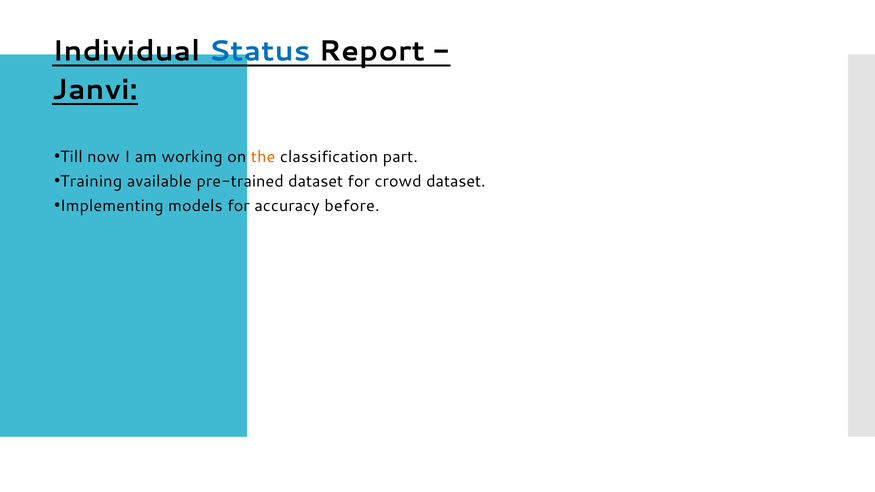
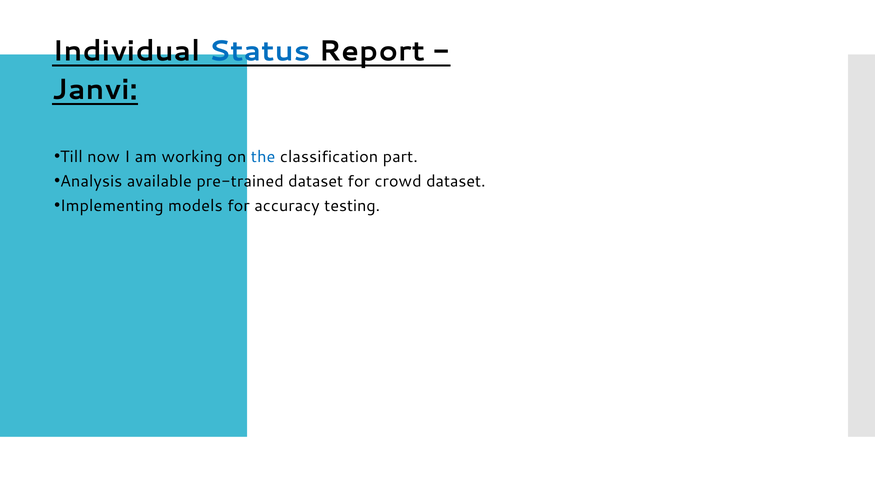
the colour: orange -> blue (263, 157)
Training: Training -> Analysis (91, 181)
before: before -> testing (352, 206)
